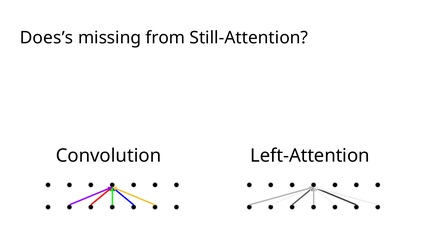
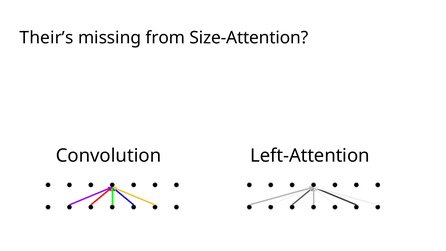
Does’s: Does’s -> Their’s (47, 38)
Still-Attention: Still-Attention -> Size-Attention (249, 38)
